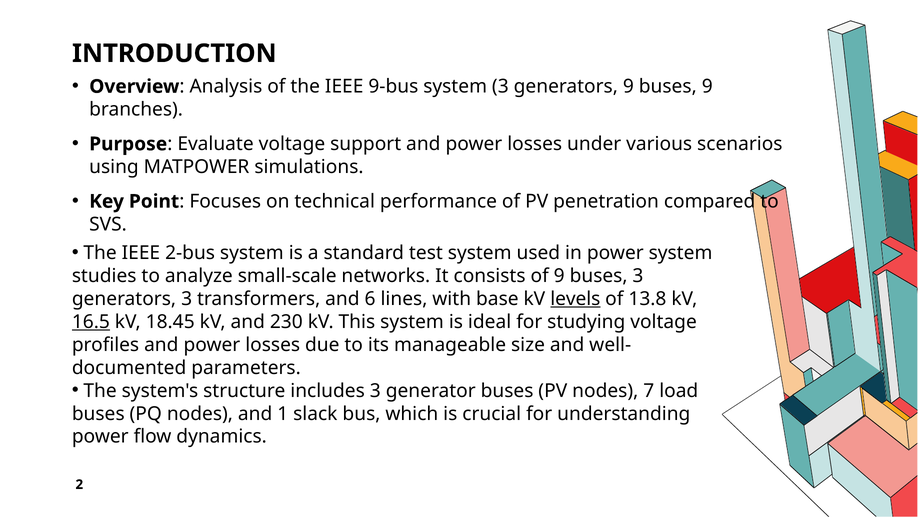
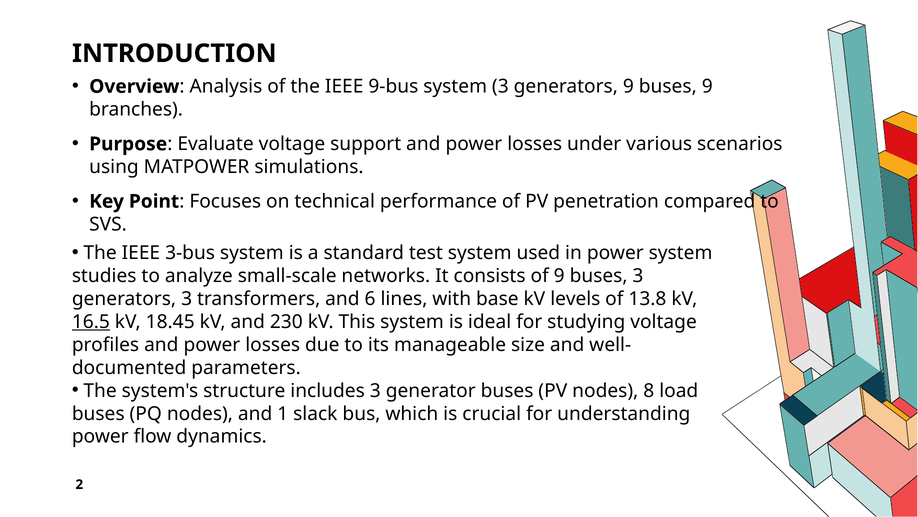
2-bus: 2-bus -> 3-bus (190, 252)
levels underline: present -> none (575, 298)
7: 7 -> 8 (649, 390)
